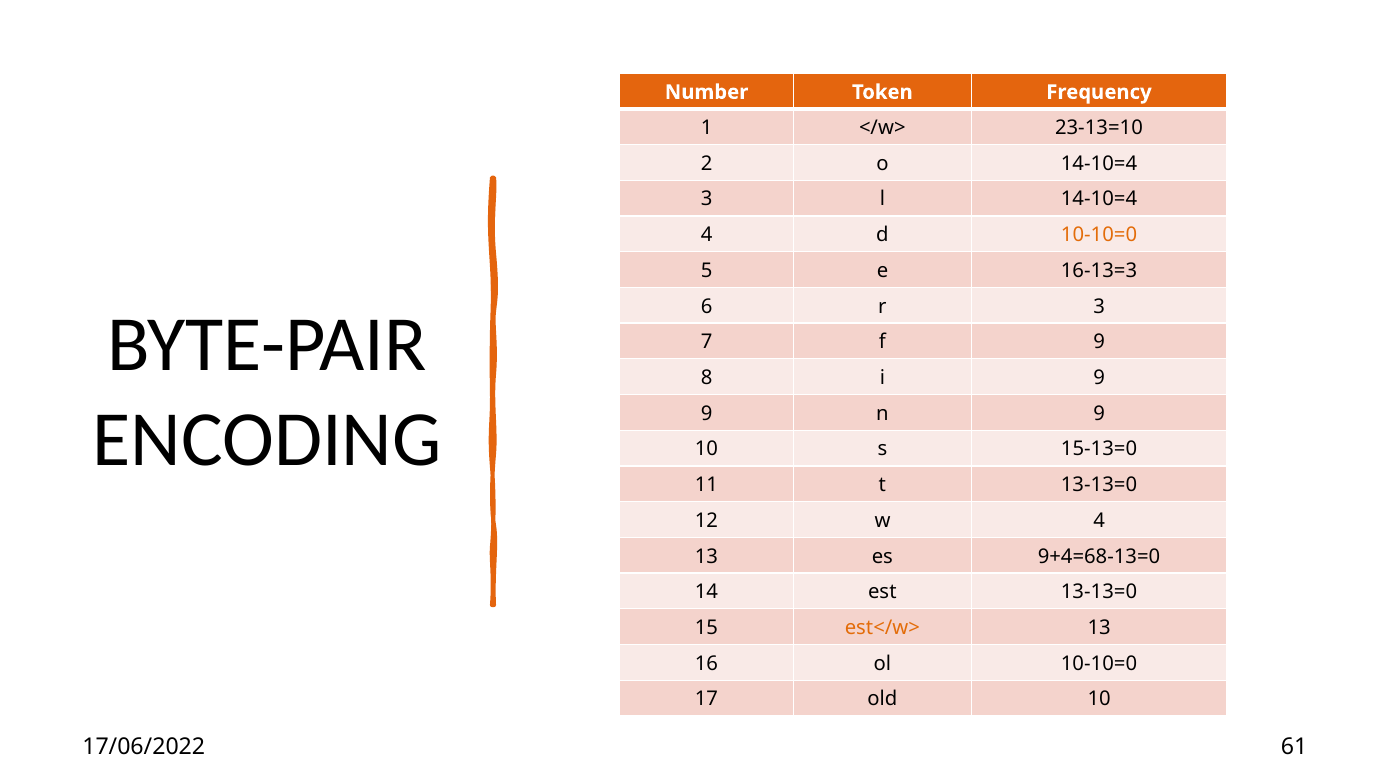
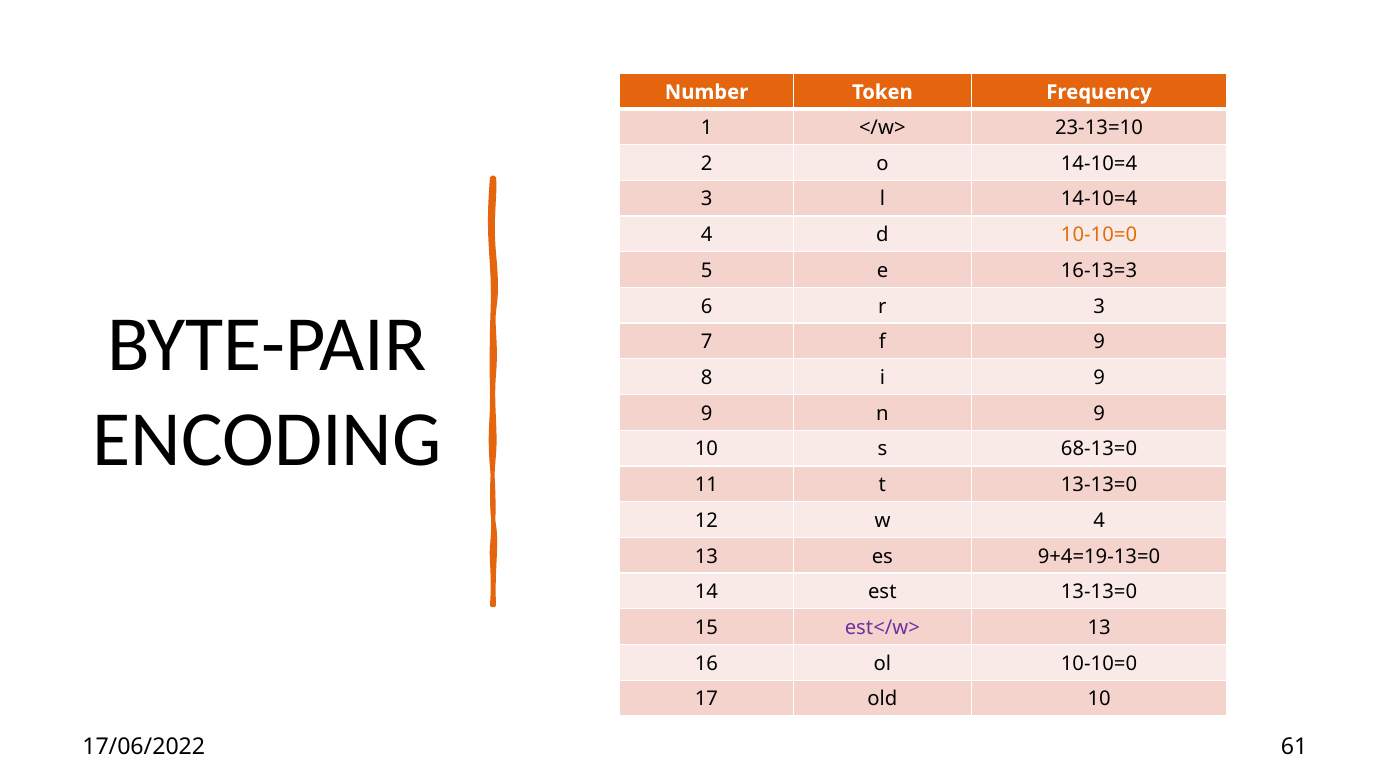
15-13=0: 15-13=0 -> 68-13=0 (1099, 449)
9+4=68-13=0: 9+4=68-13=0 -> 9+4=19-13=0 (1099, 556)
est</w> colour: orange -> purple (882, 628)
